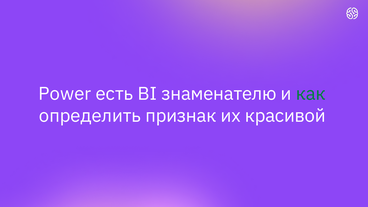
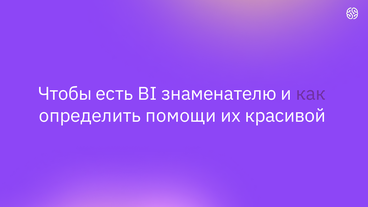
Power: Power -> Чтобы (65, 94)
как colour: green -> purple (311, 94)
признак: признак -> помощи (181, 116)
